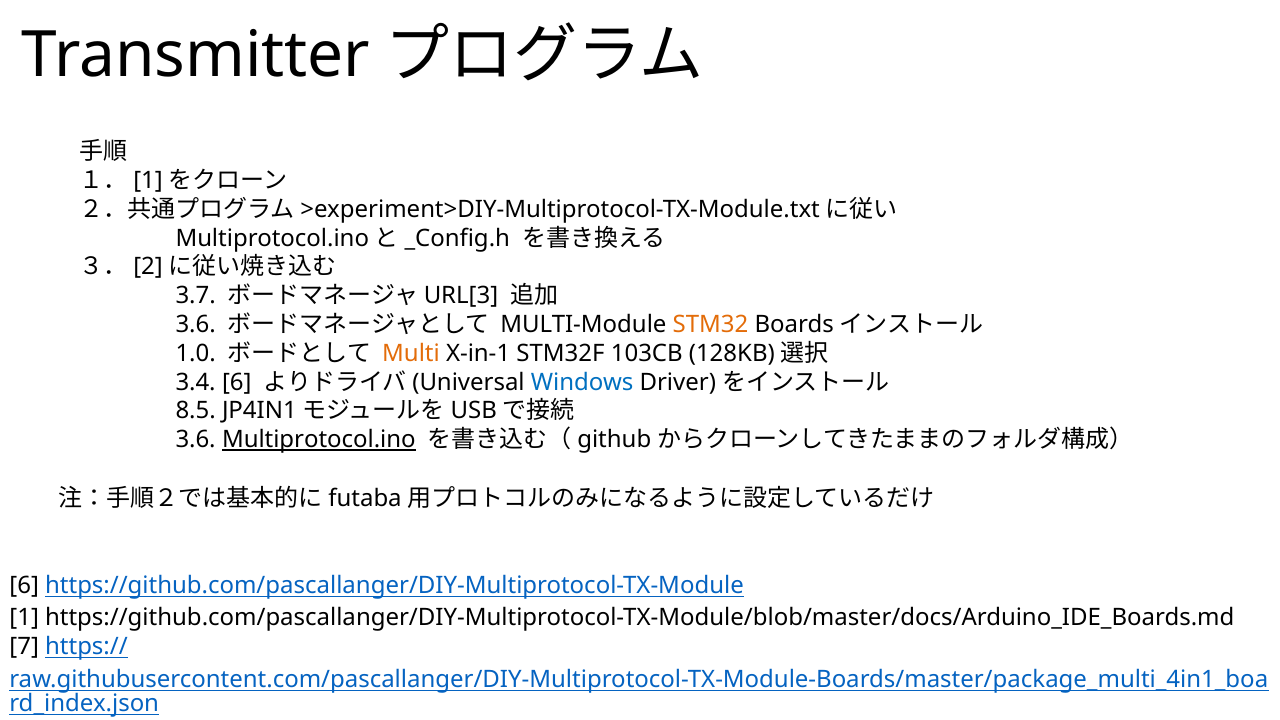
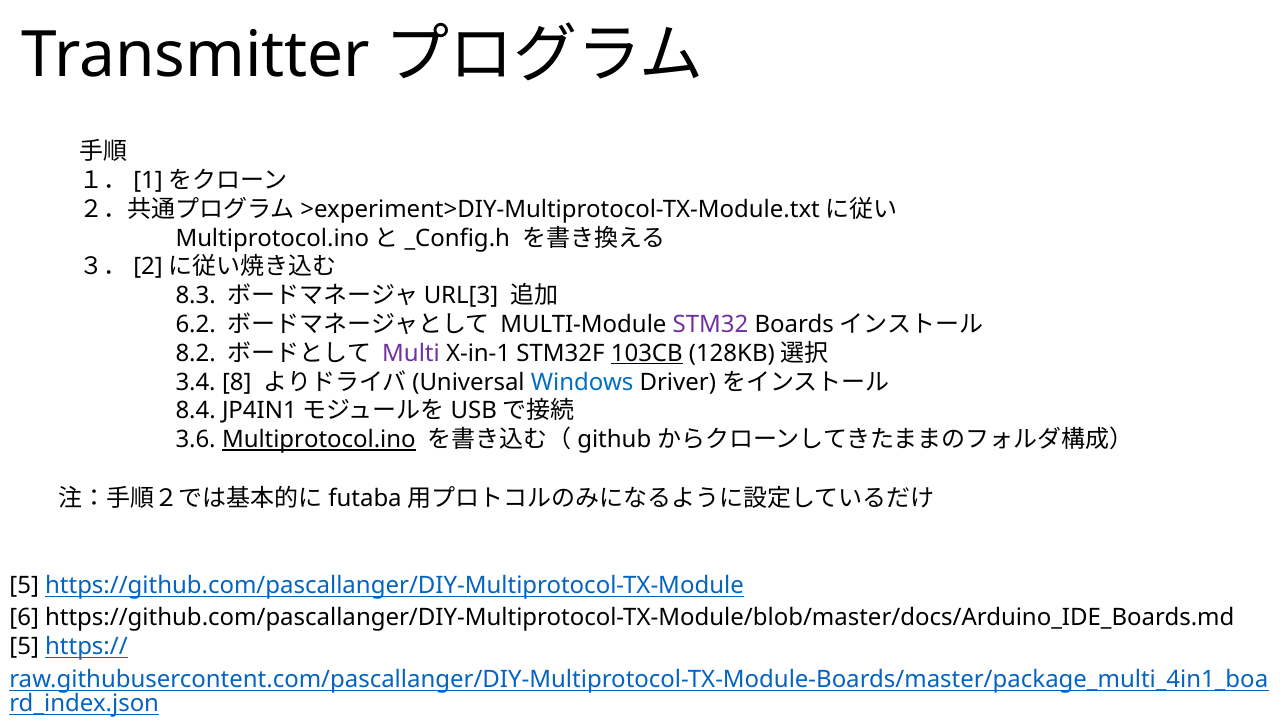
3.7: 3.7 -> 8.3 (196, 296)
3.6: 3.6 -> 6.2 (196, 325)
STM32 colour: orange -> purple (711, 325)
1.0: 1.0 -> 8.2 (196, 353)
Multi colour: orange -> purple (411, 353)
103CB underline: none -> present (647, 353)
3.4 6: 6 -> 8 (237, 382)
8.5: 8.5 -> 8.4 (196, 411)
6: 6 -> 5 (24, 585)
1: 1 -> 6 (24, 618)
7: 7 -> 5 (24, 647)
